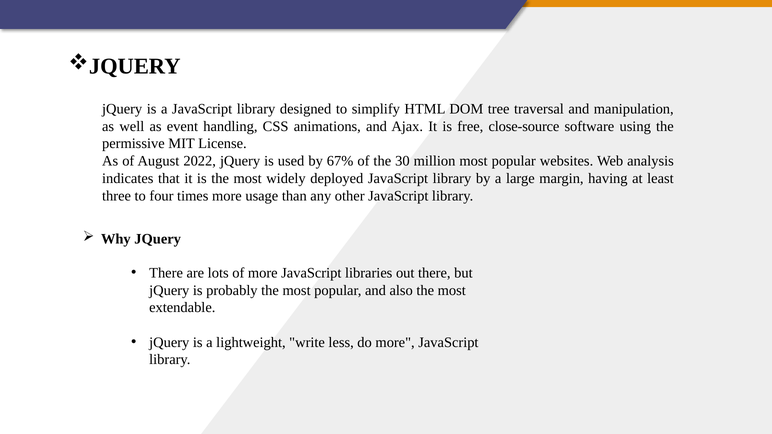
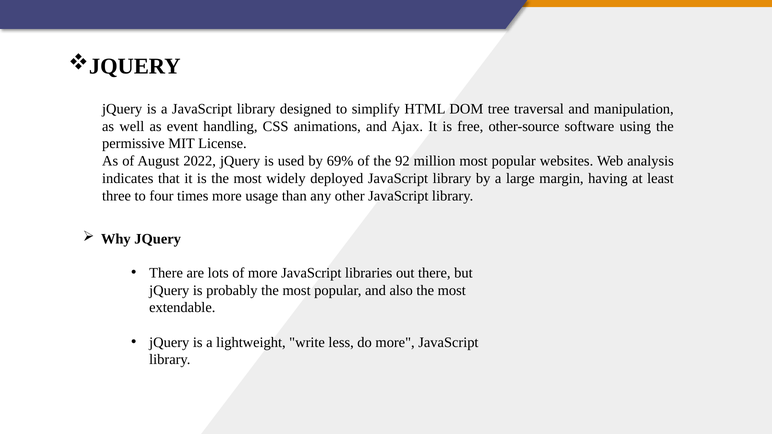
close-source: close-source -> other-source (524, 126)
67%: 67% -> 69% (340, 161)
30: 30 -> 92 (402, 161)
